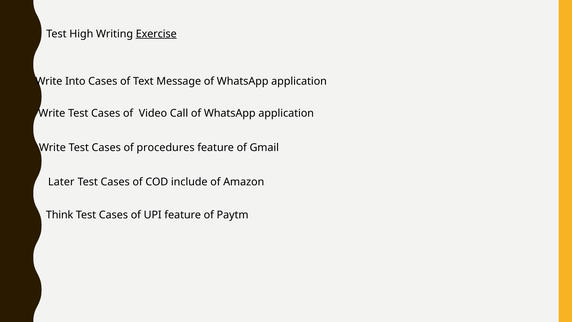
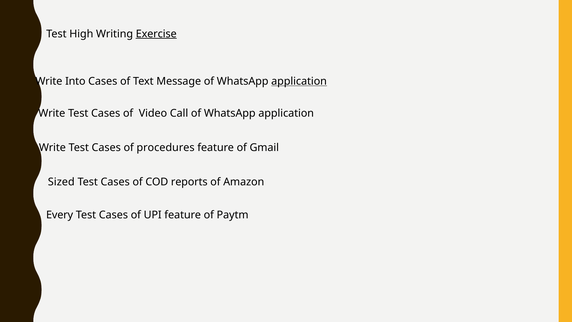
application underline: none -> present (299, 81)
Later: Later -> Sized (61, 182)
include: include -> reports (189, 182)
Think: Think -> Every (60, 215)
